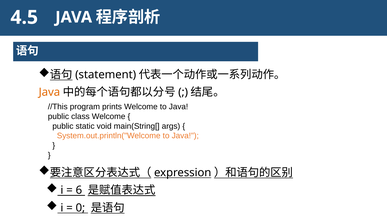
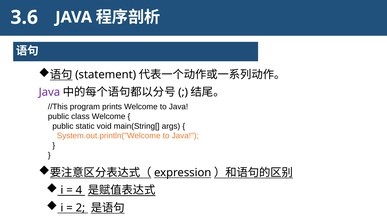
4.5: 4.5 -> 3.6 (24, 17)
Java colour: orange -> purple (49, 92)
6: 6 -> 4 (79, 190)
0: 0 -> 2 (80, 208)
